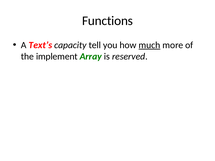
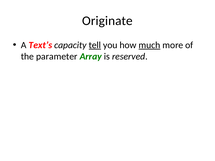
Functions: Functions -> Originate (107, 21)
tell underline: none -> present (95, 45)
implement: implement -> parameter (57, 57)
